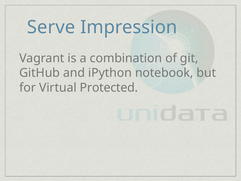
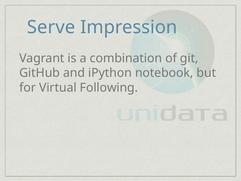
Protected: Protected -> Following (109, 87)
